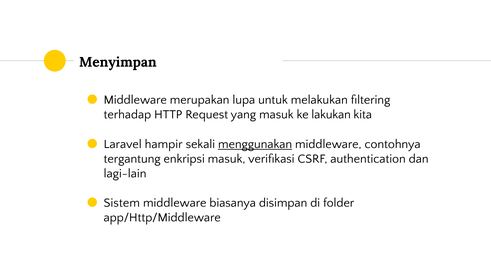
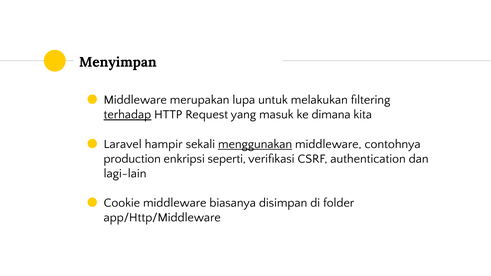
terhadap underline: none -> present (127, 115)
lakukan: lakukan -> dimana (331, 115)
tergantung: tergantung -> production (132, 159)
enkripsi masuk: masuk -> seperti (227, 159)
Sistem: Sistem -> Cookie (122, 203)
